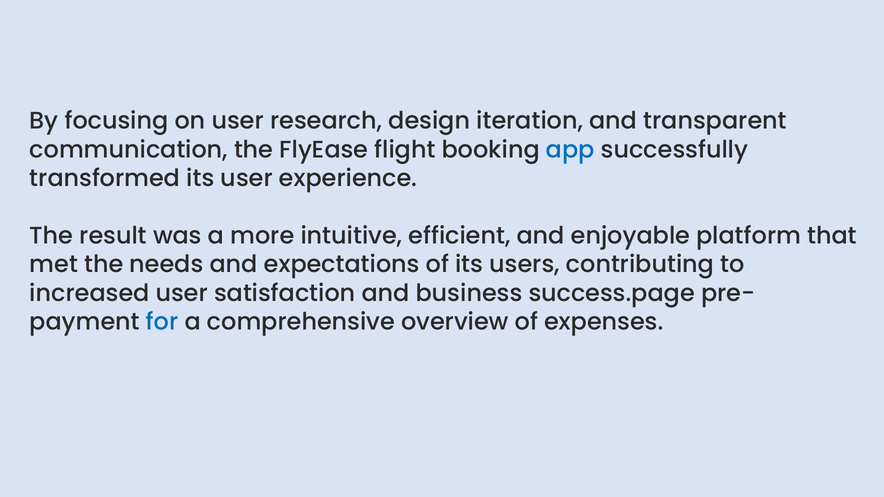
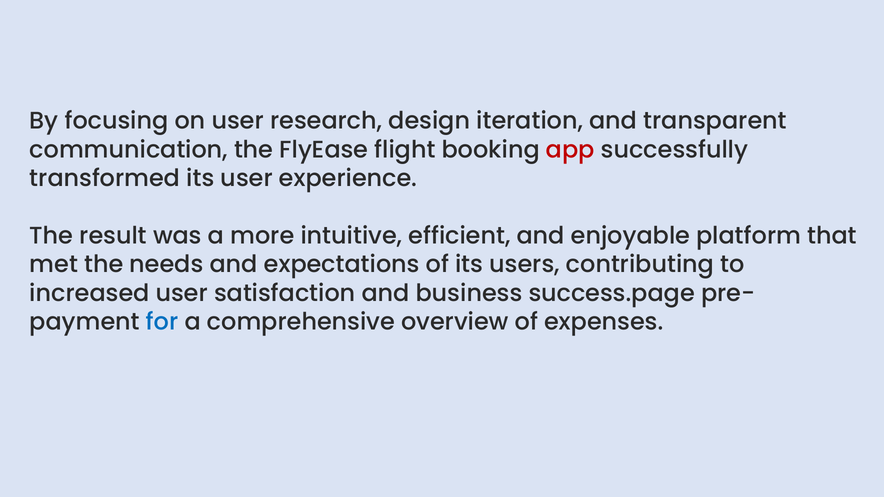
app colour: blue -> red (570, 150)
